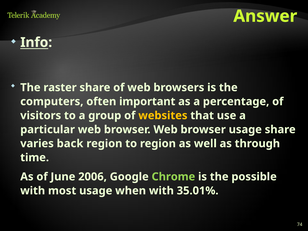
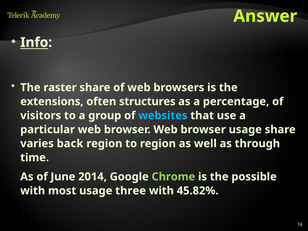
computers: computers -> extensions (52, 102)
important: important -> structures (147, 102)
websites colour: yellow -> light blue (163, 116)
2006: 2006 -> 2014 (93, 177)
when: when -> three (131, 191)
35.01%: 35.01% -> 45.82% (198, 191)
